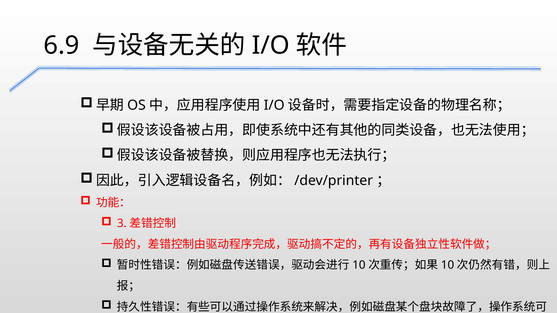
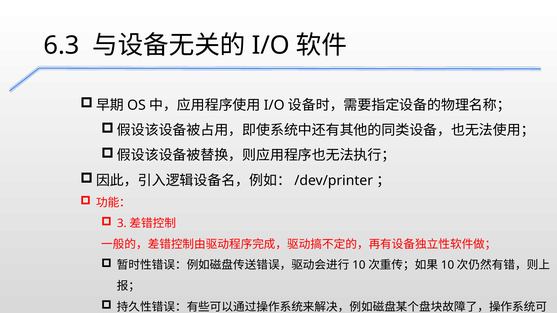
6.9: 6.9 -> 6.3 (61, 45)
